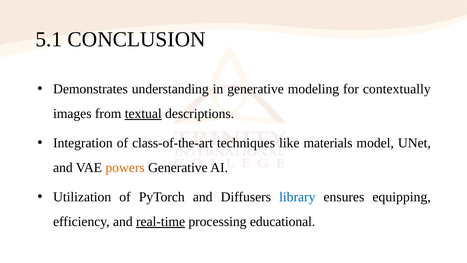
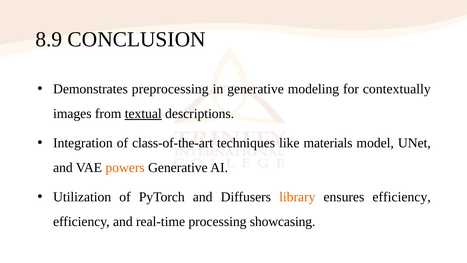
5.1: 5.1 -> 8.9 (49, 39)
understanding: understanding -> preprocessing (170, 89)
library colour: blue -> orange (297, 197)
ensures equipping: equipping -> efficiency (402, 197)
real-time underline: present -> none (161, 221)
educational: educational -> showcasing (283, 221)
